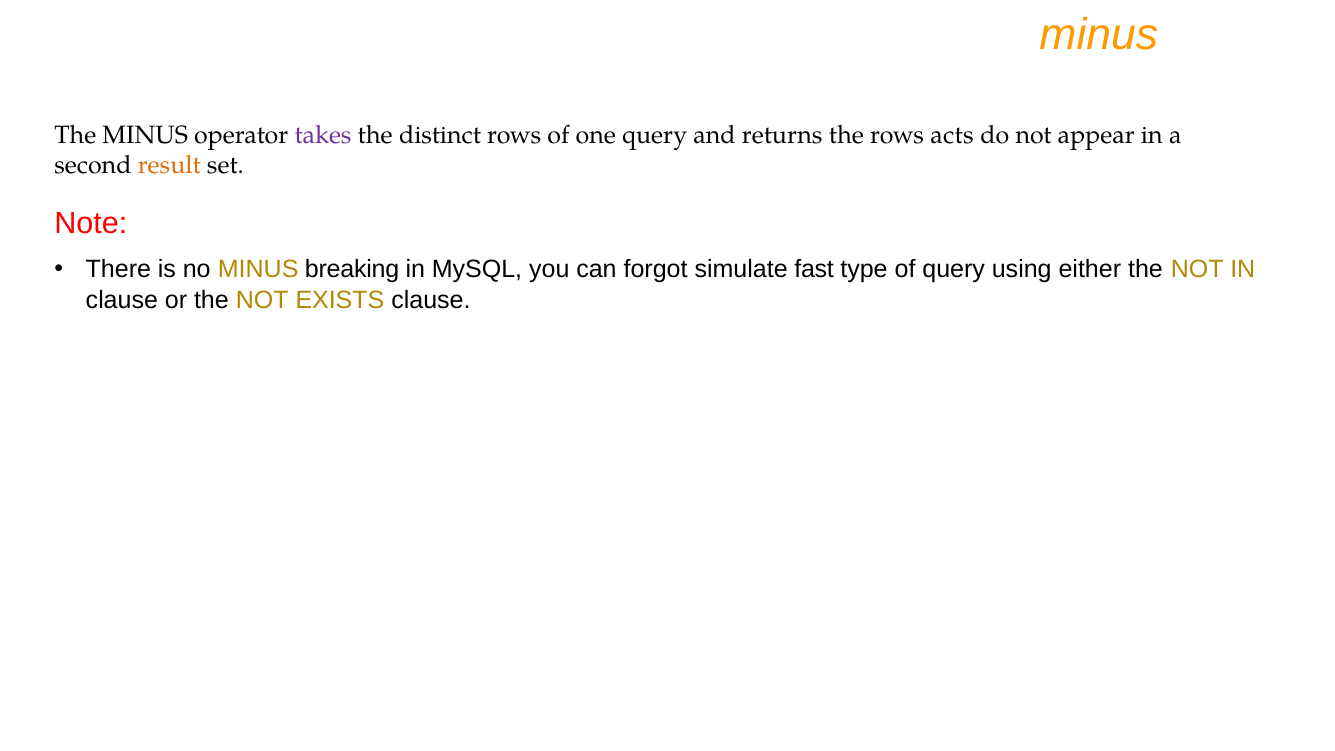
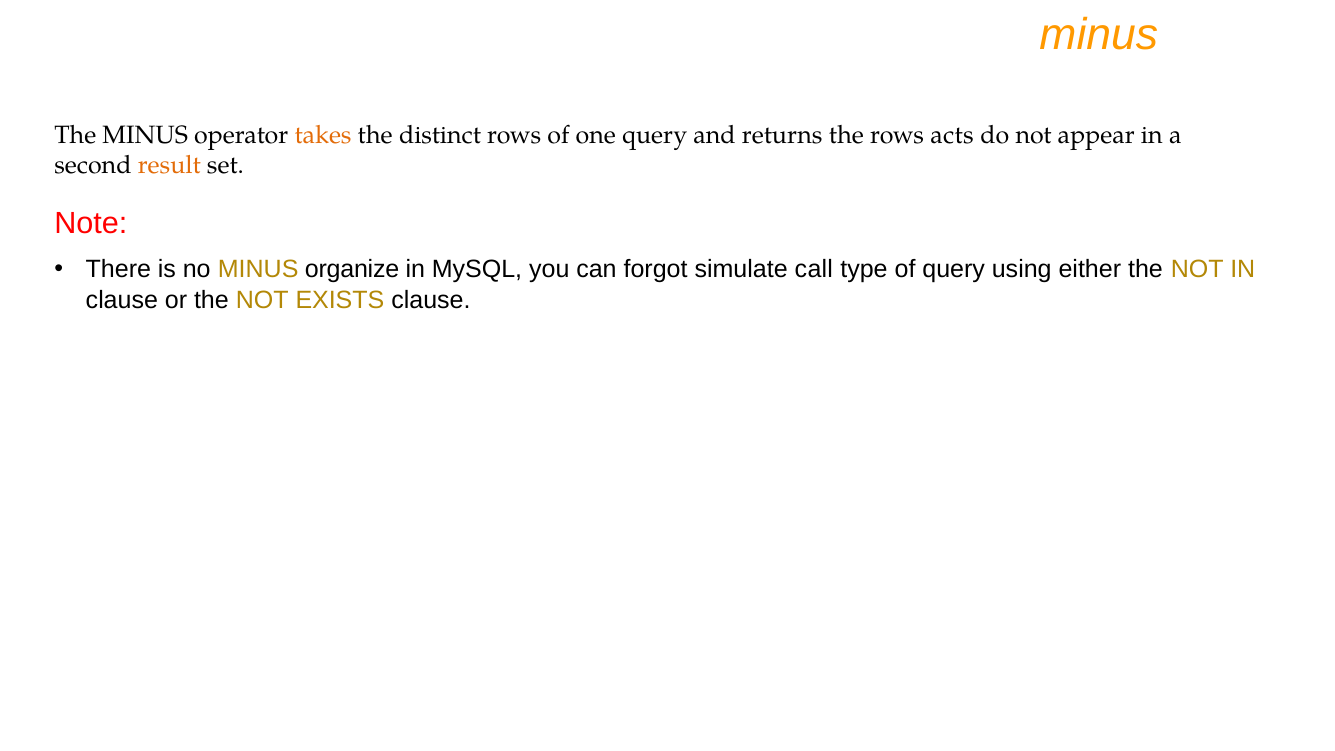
takes colour: purple -> orange (323, 135)
breaking: breaking -> organize (352, 270)
fast: fast -> call (814, 270)
